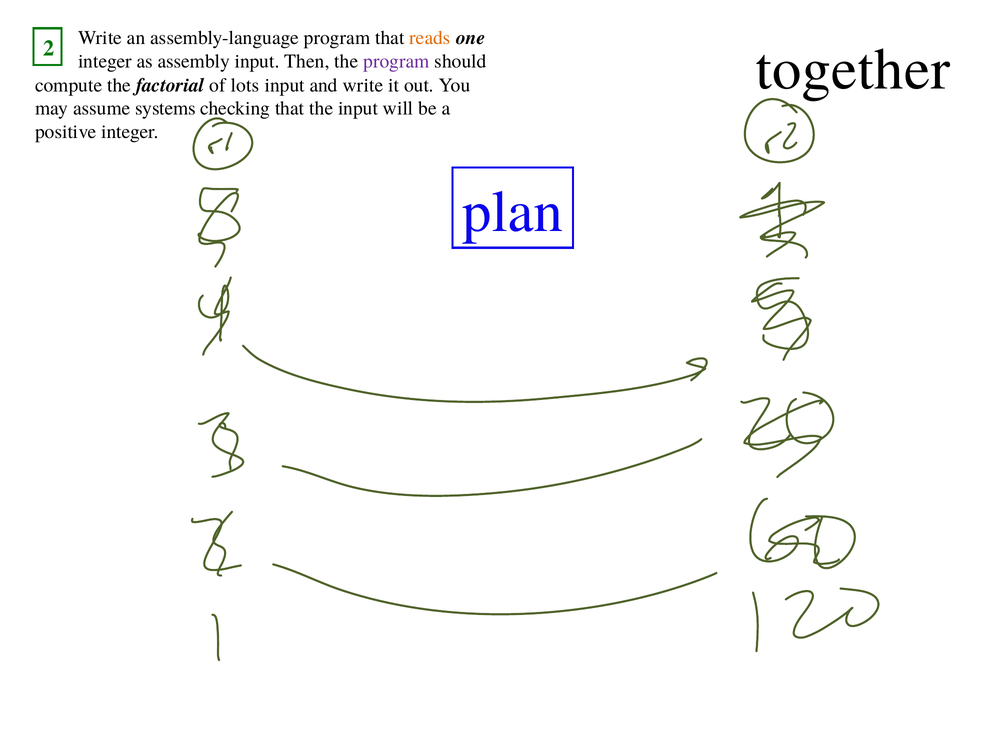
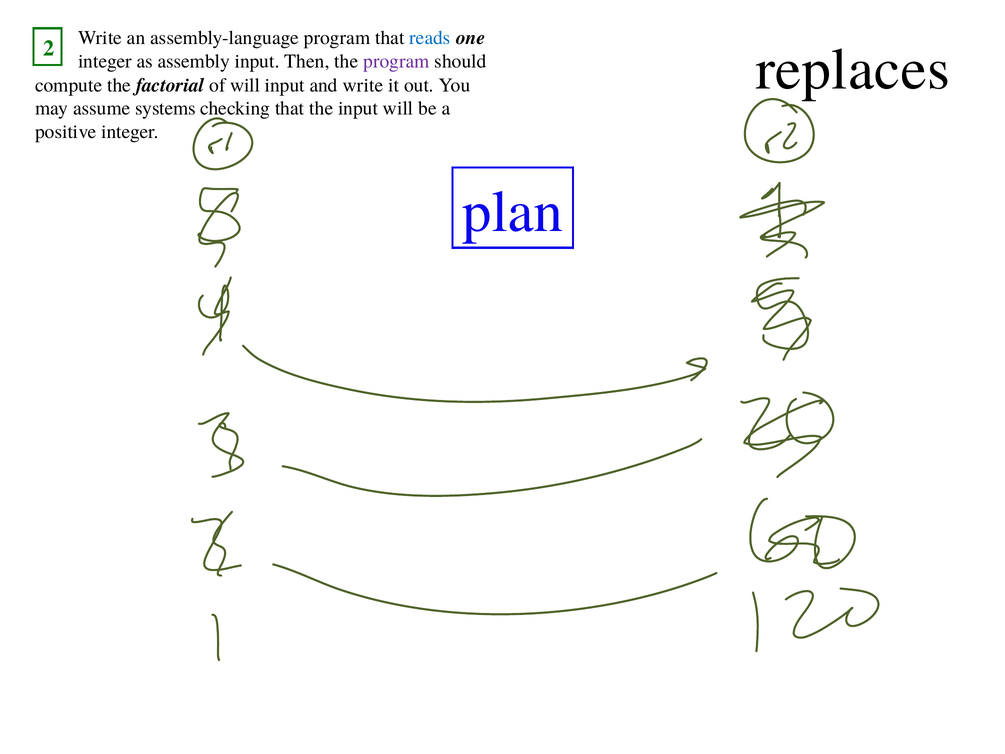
reads colour: orange -> blue (430, 38)
together: together -> replaces (853, 69)
of lots: lots -> will (245, 85)
